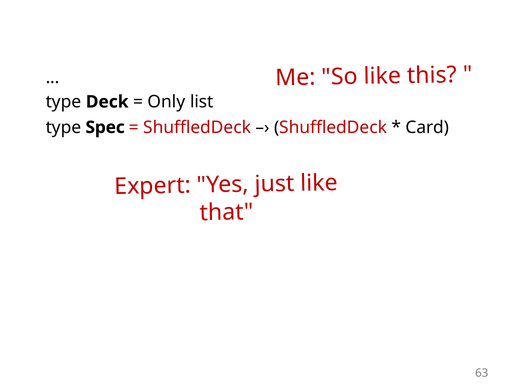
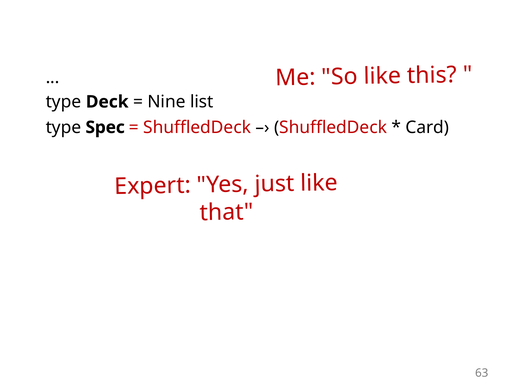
Only: Only -> Nine (166, 102)
